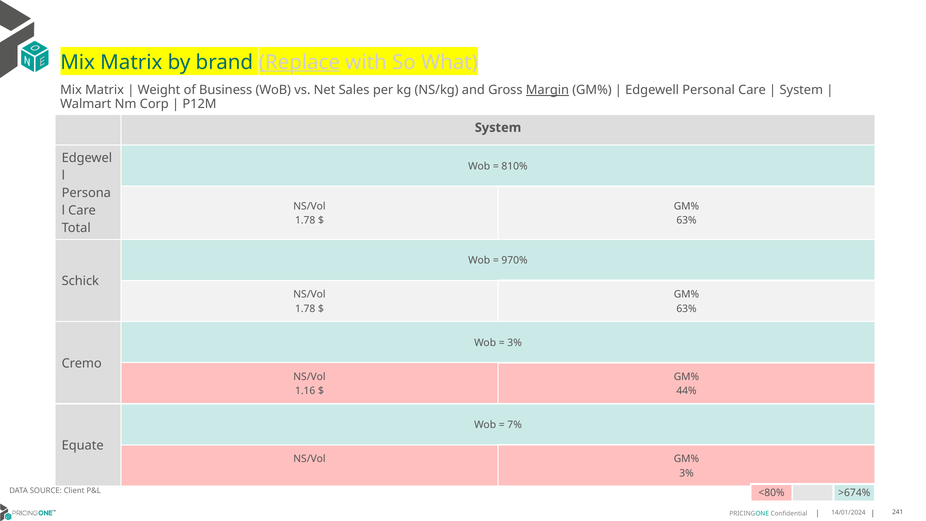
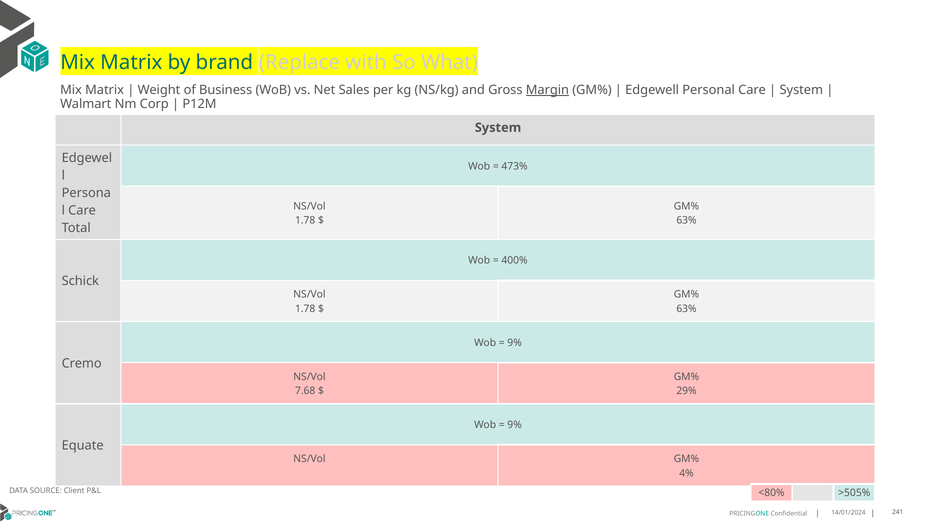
Replace underline: present -> none (299, 62)
810%: 810% -> 473% (514, 166)
970%: 970% -> 400% (514, 260)
3%: 3% -> 9% (515, 343)
1.16: 1.16 -> 7.68 (305, 391)
44%: 44% -> 29% (687, 391)
7%: 7% -> 9% (515, 425)
3%: 3% -> 4% (687, 473)
>674%: >674% -> >505% (854, 493)
